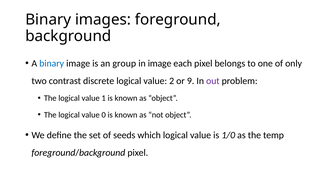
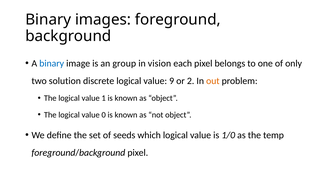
in image: image -> vision (159, 63)
contrast: contrast -> solution (65, 81)
2: 2 -> 9 (172, 81)
9: 9 -> 2 (191, 81)
out colour: purple -> orange (213, 81)
